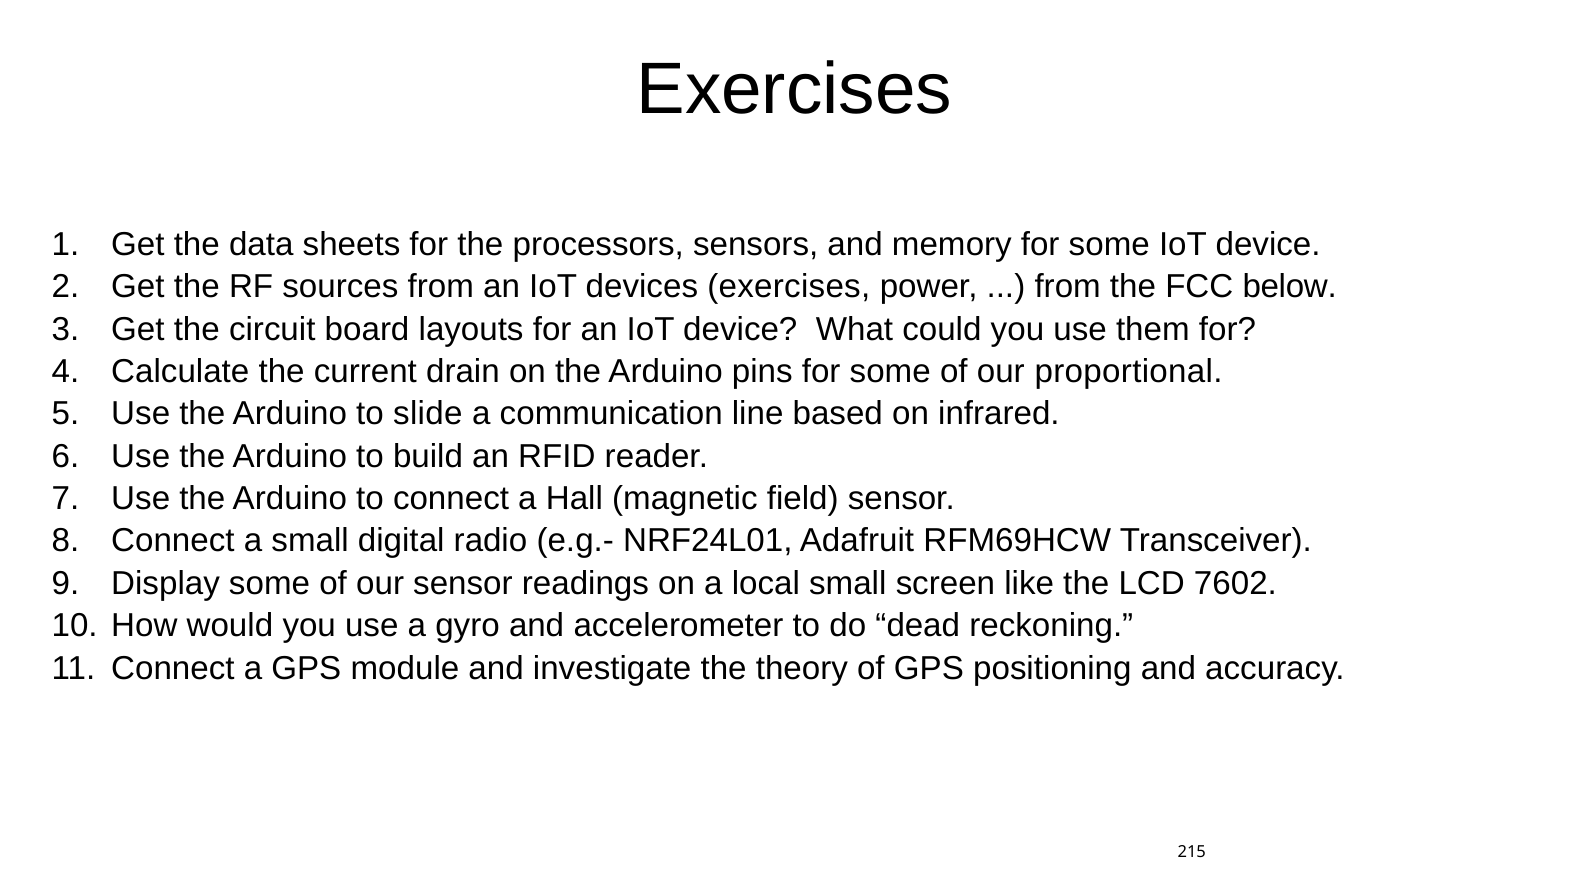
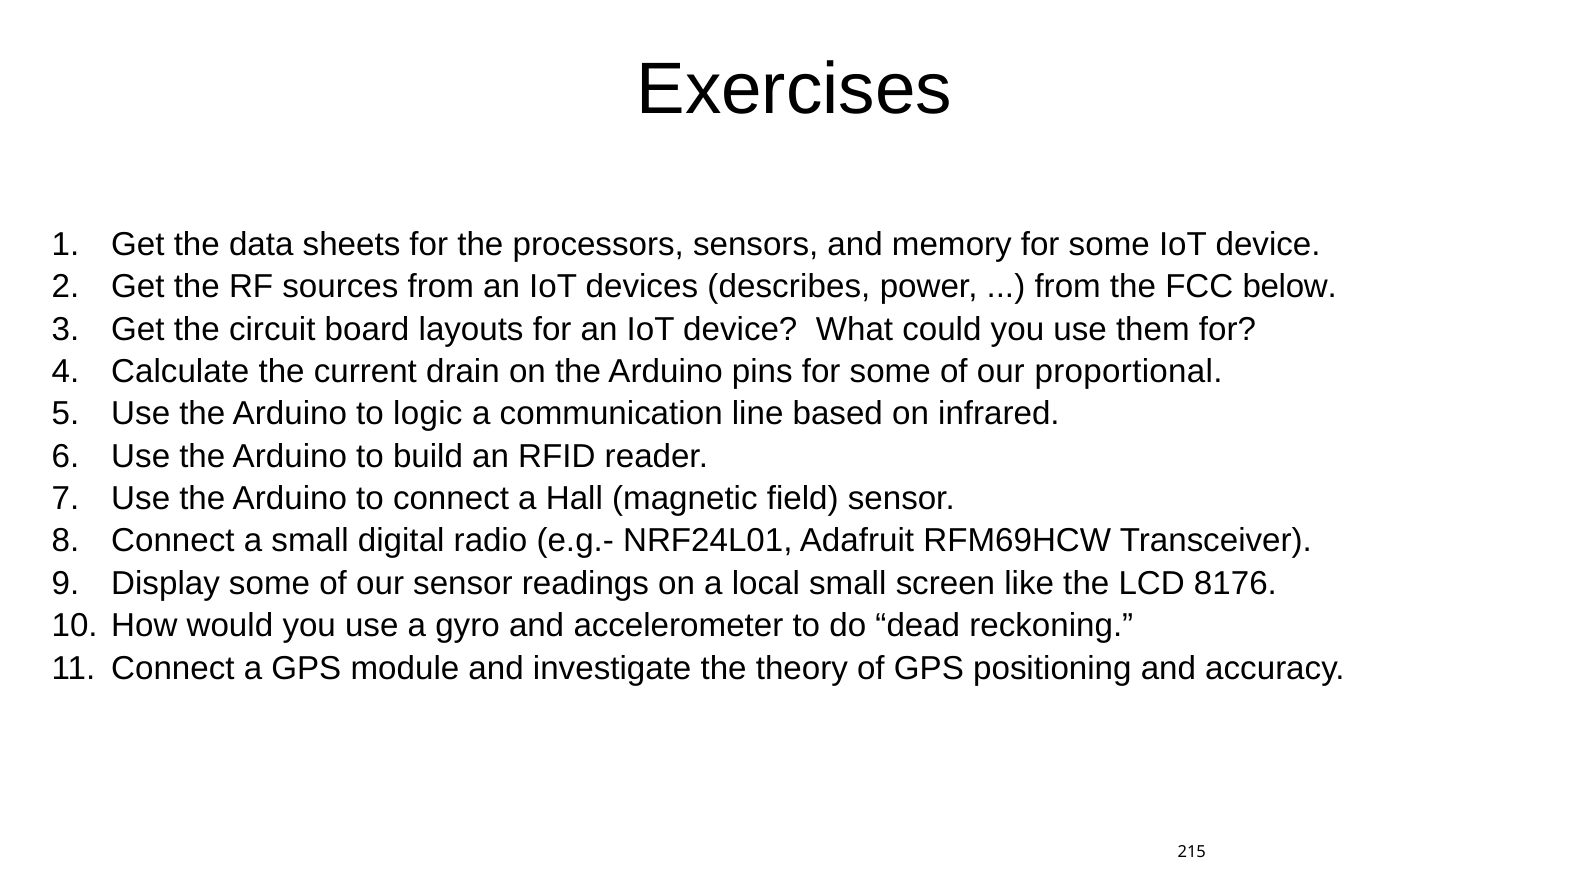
devices exercises: exercises -> describes (789, 287)
slide: slide -> logic (428, 414)
7602: 7602 -> 8176 (1235, 583)
